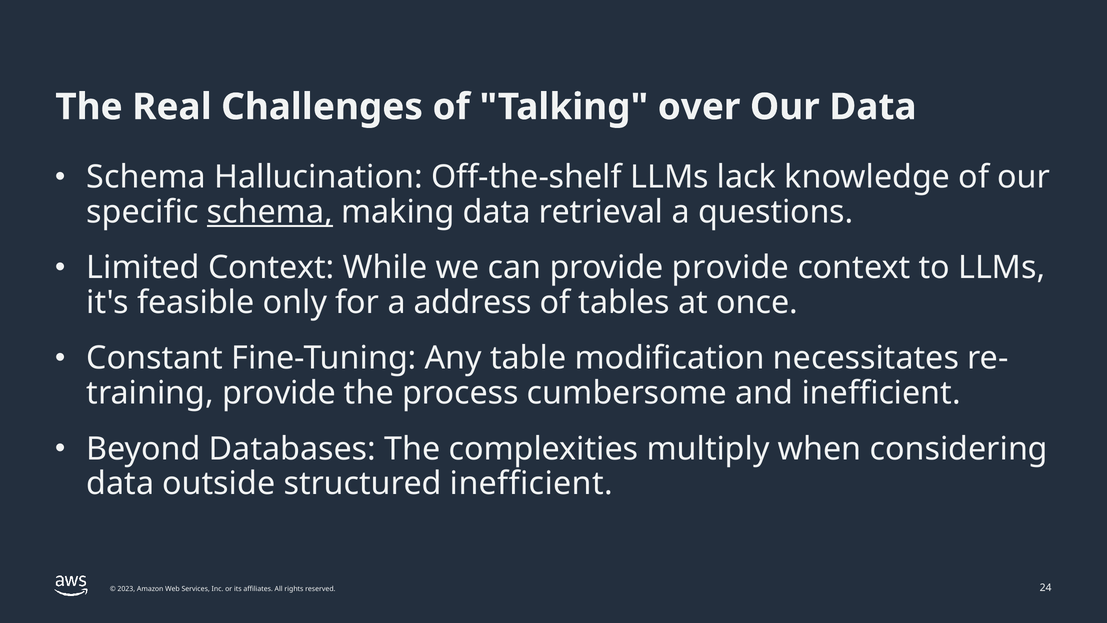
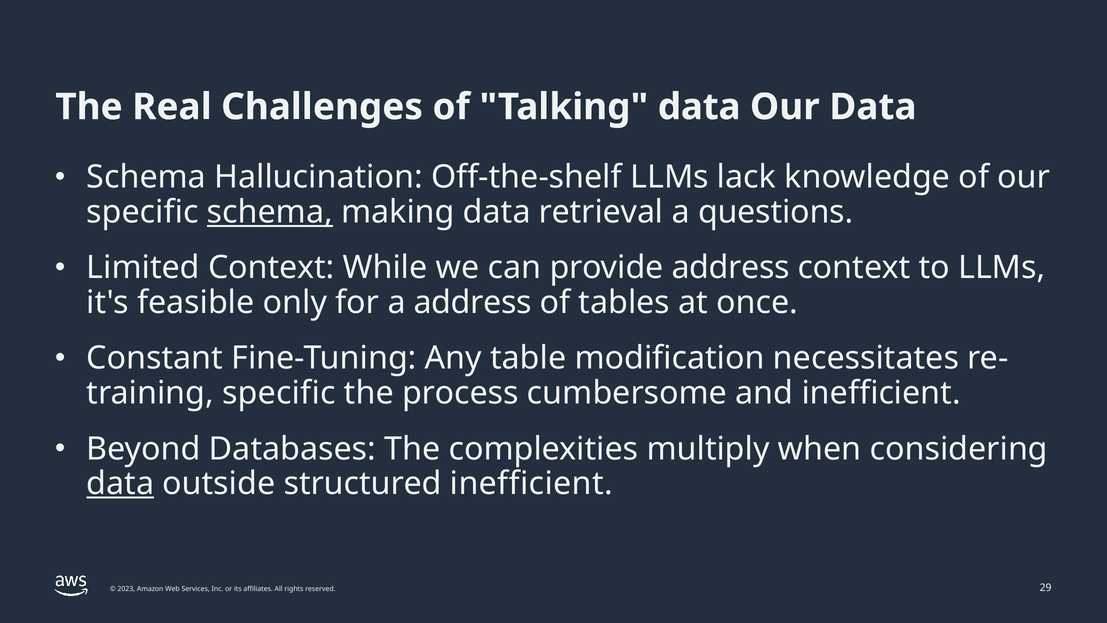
Talking over: over -> data (699, 107)
provide provide: provide -> address (731, 268)
provide: provide -> specific (279, 393)
data underline: none -> present (120, 484)
24: 24 -> 29 (1046, 588)
